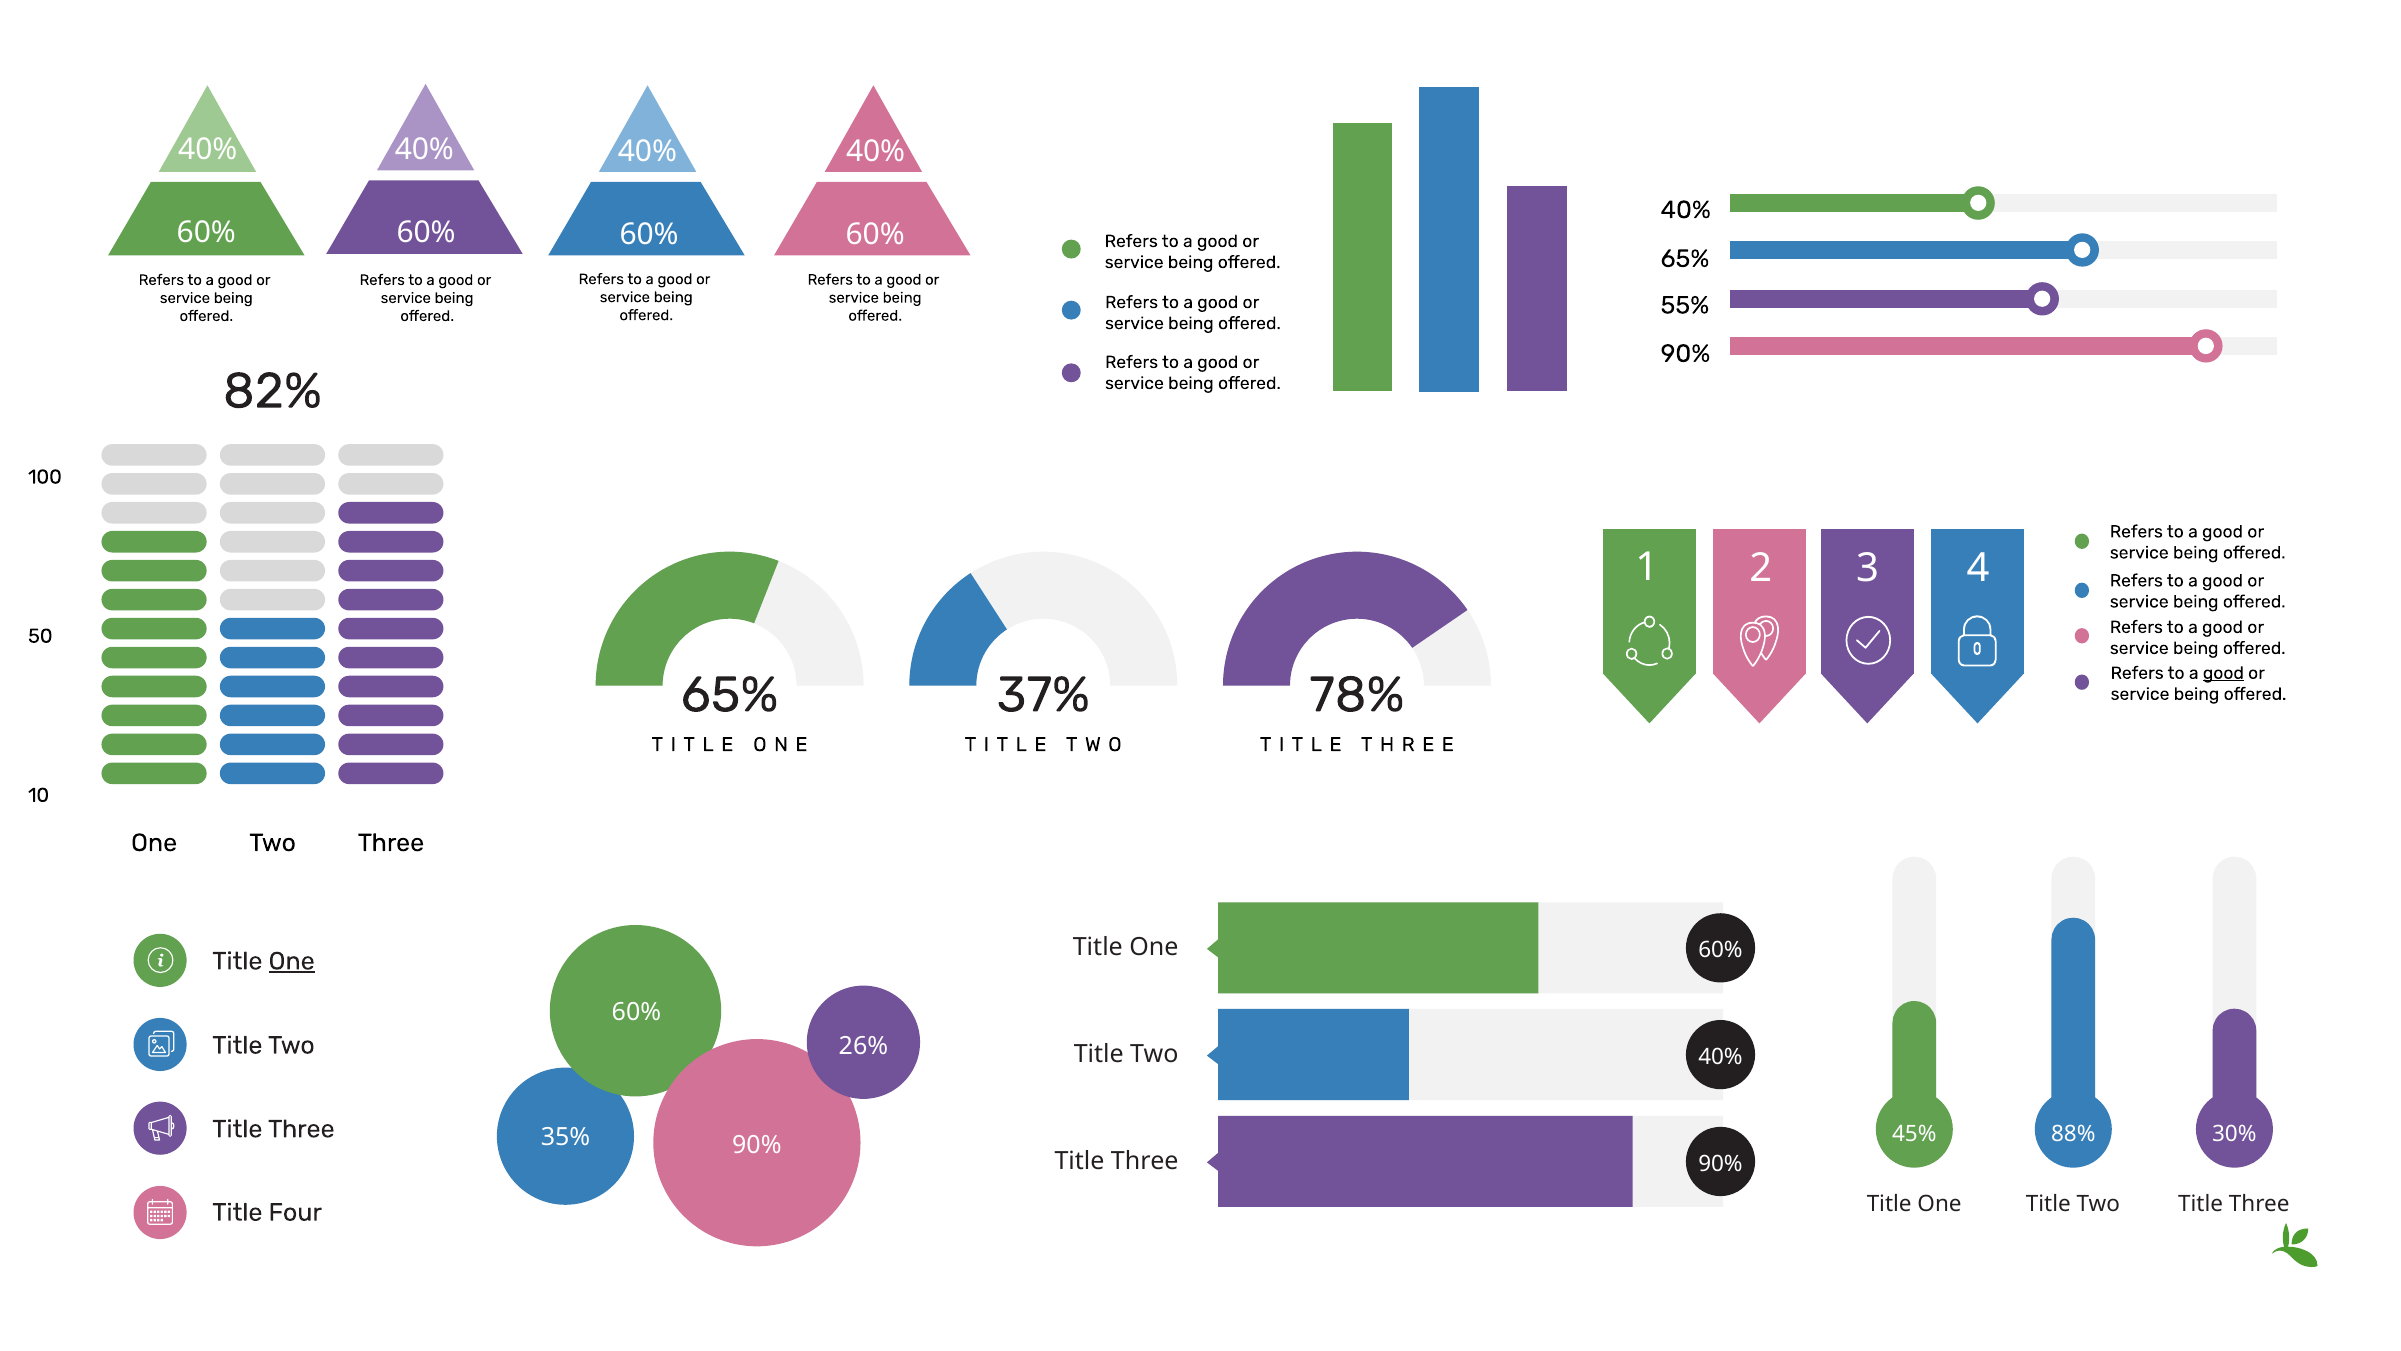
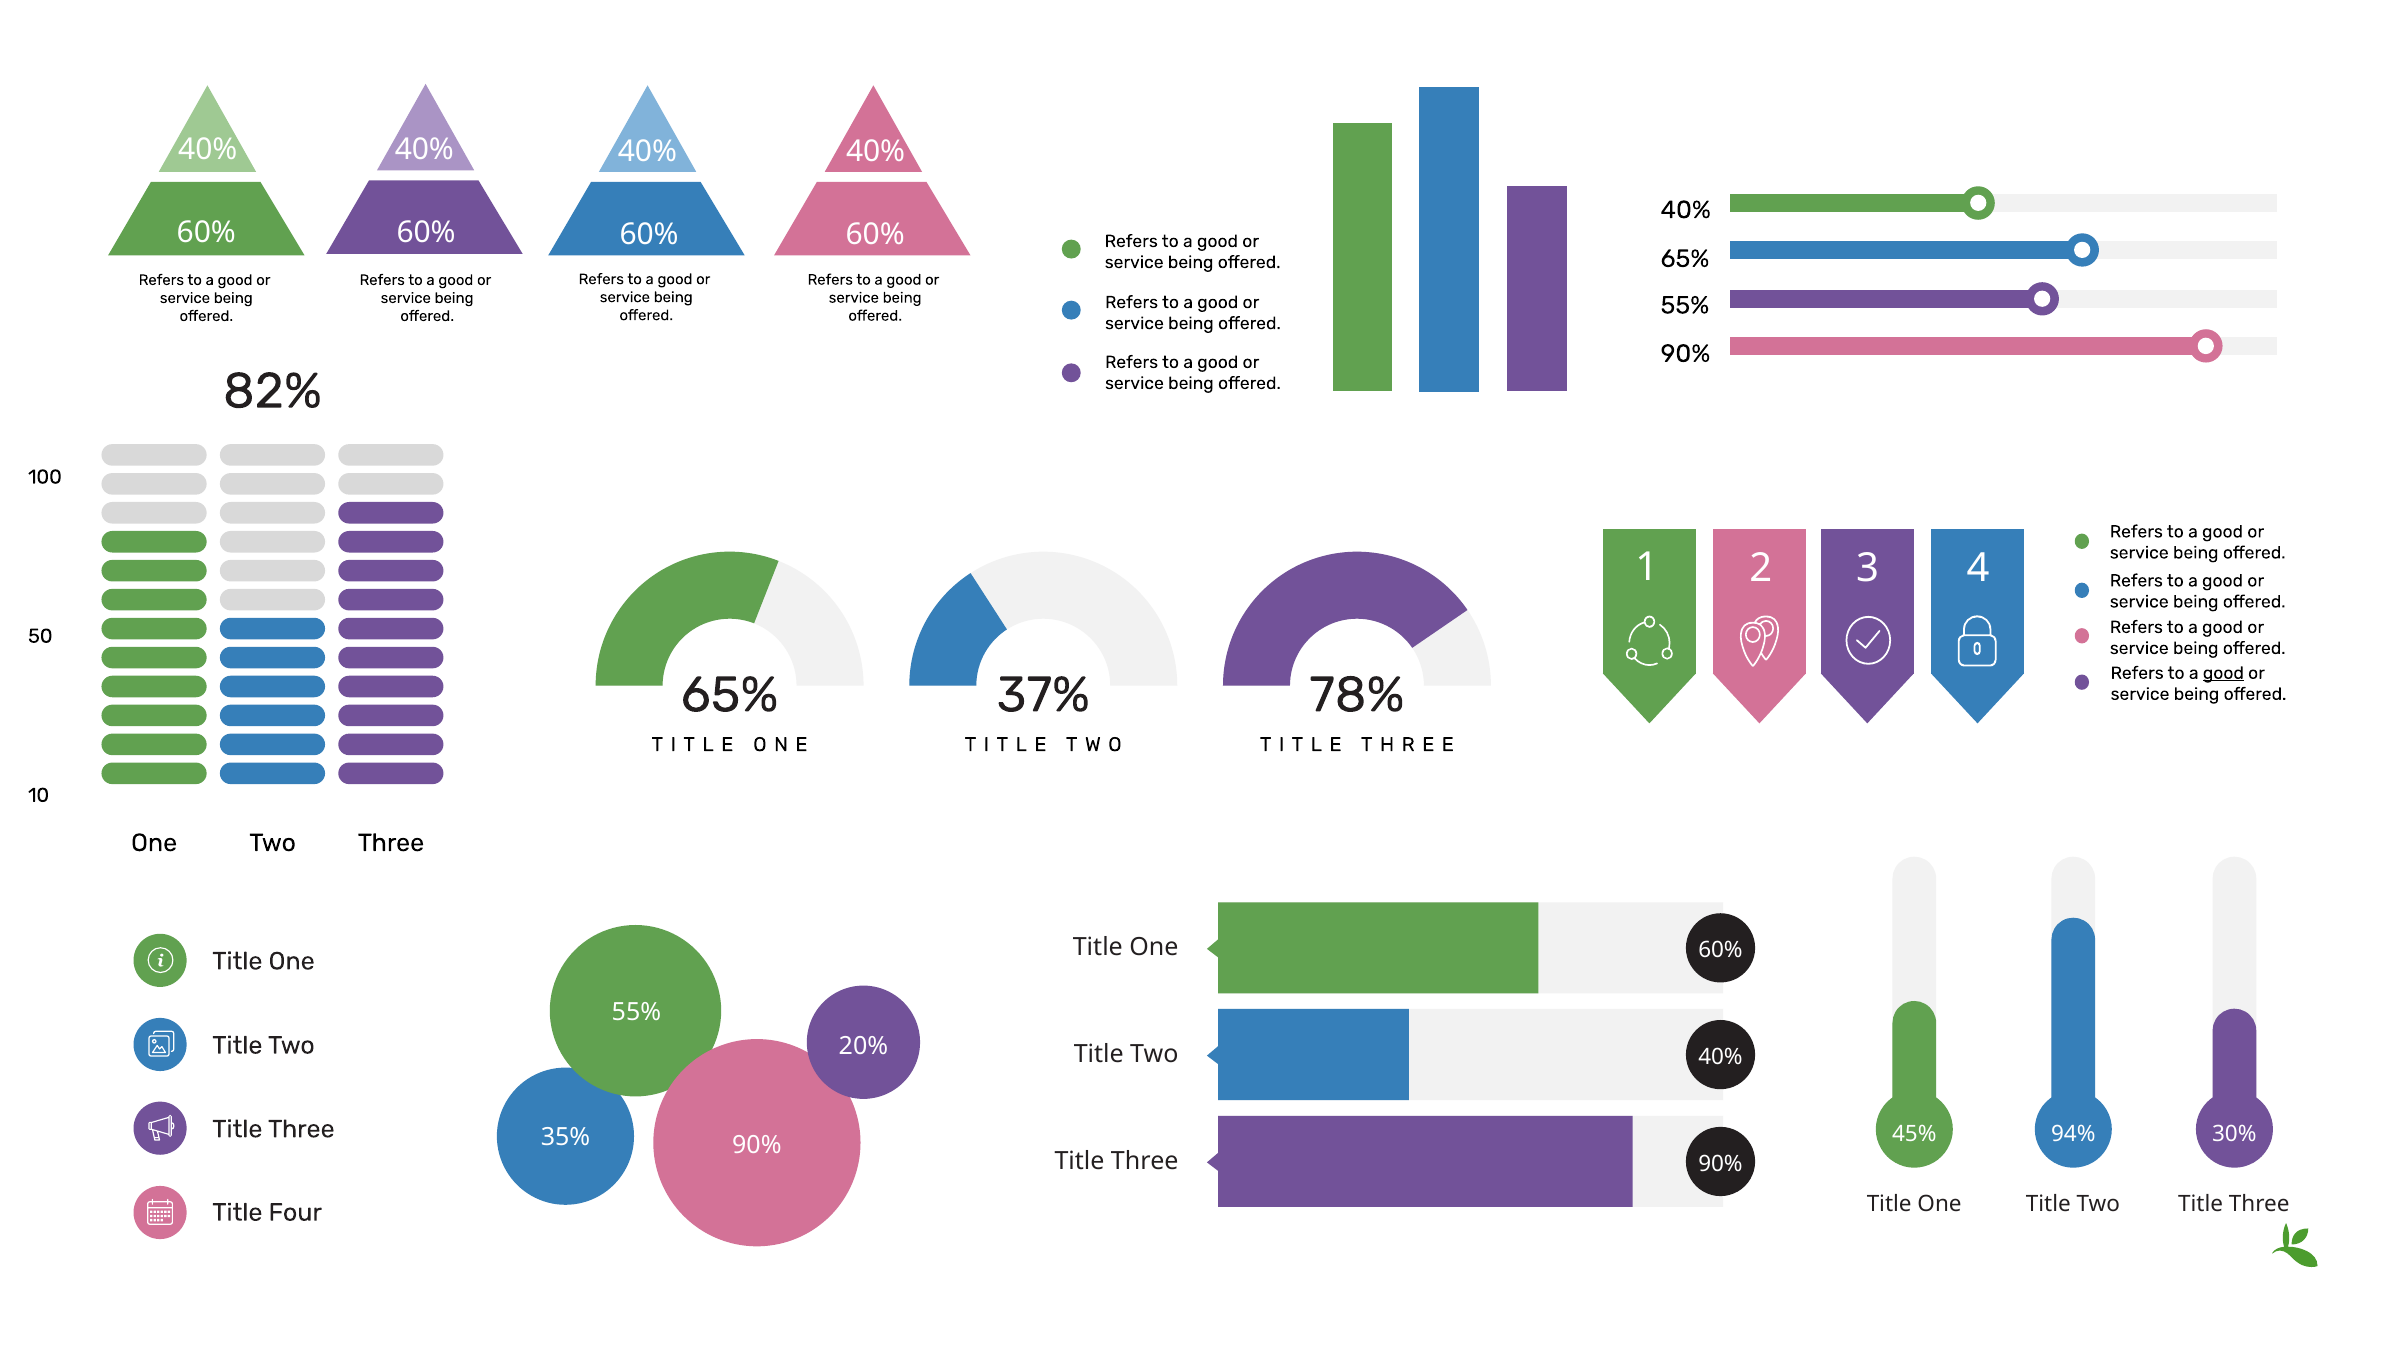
One underline: present -> none (292, 961)
60%: 60% -> 55% (636, 1012)
26%: 26% -> 20% (863, 1046)
88%: 88% -> 94% (2073, 1134)
